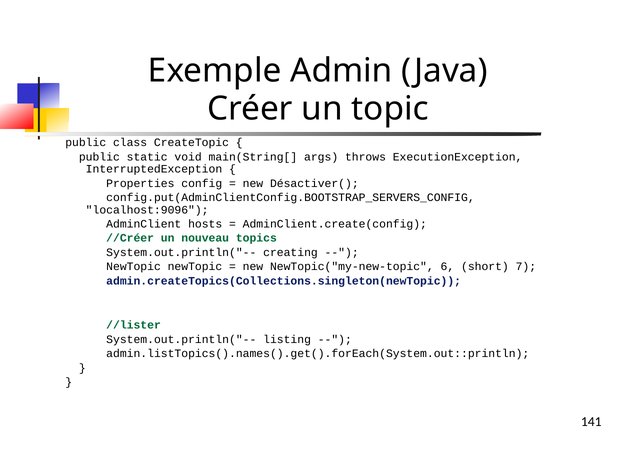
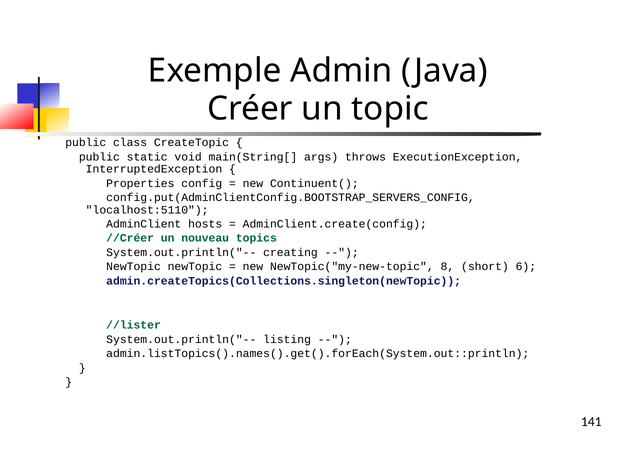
Désactiver(: Désactiver( -> Continuent( (314, 184)
localhost:9096: localhost:9096 -> localhost:5110 (147, 210)
6: 6 -> 8 (447, 267)
7: 7 -> 6 (526, 267)
